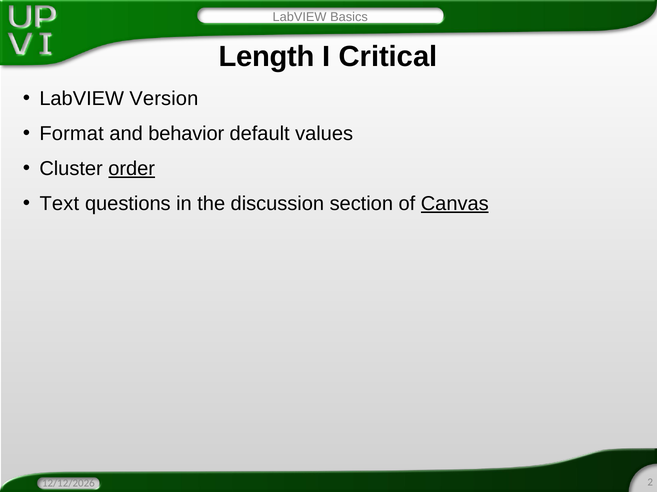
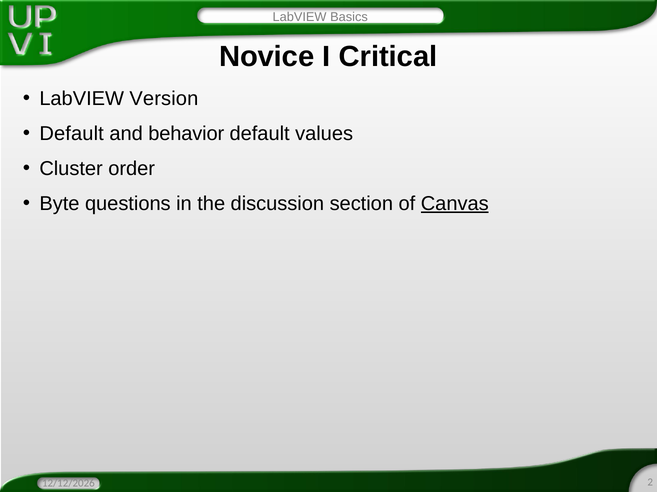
Length: Length -> Novice (267, 57)
Format: Format -> Default (72, 134)
order underline: present -> none (132, 169)
Text: Text -> Byte (59, 204)
